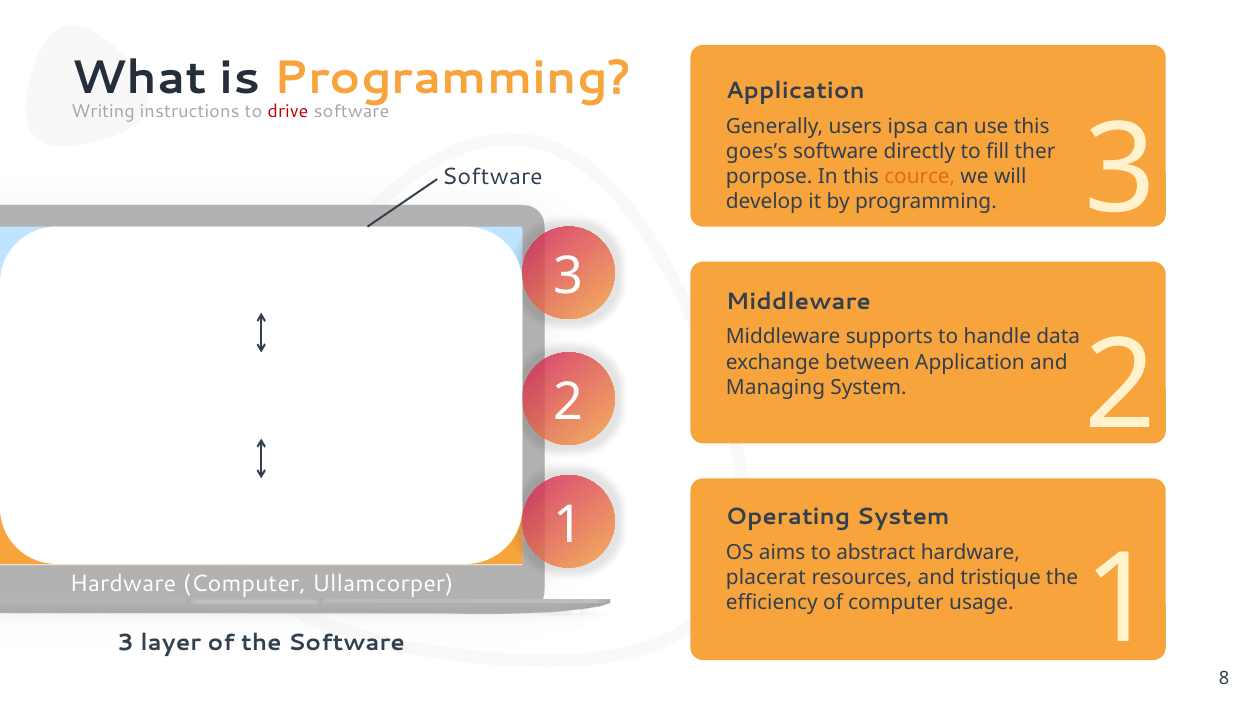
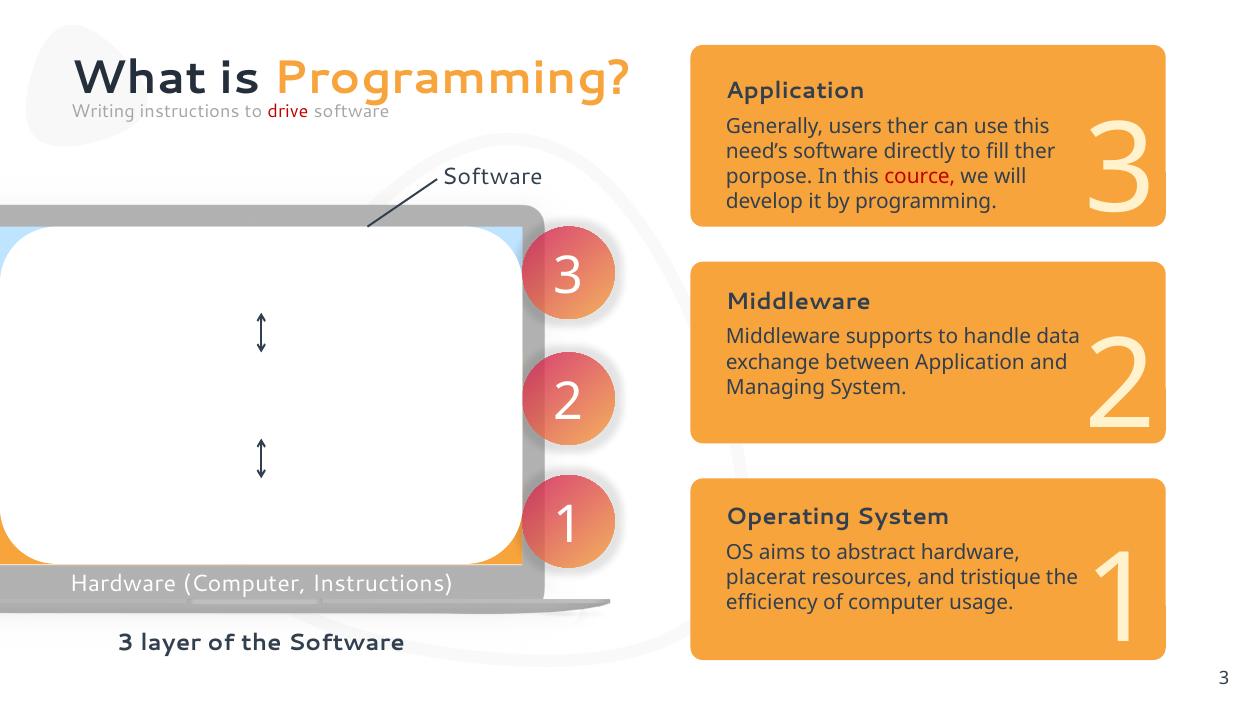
users ipsa: ipsa -> ther (908, 126)
goes’s: goes’s -> need’s (757, 151)
cource colour: orange -> red (920, 176)
1 8: 8 -> 3 (1224, 678)
Computer Ullamcorper: Ullamcorper -> Instructions (383, 584)
